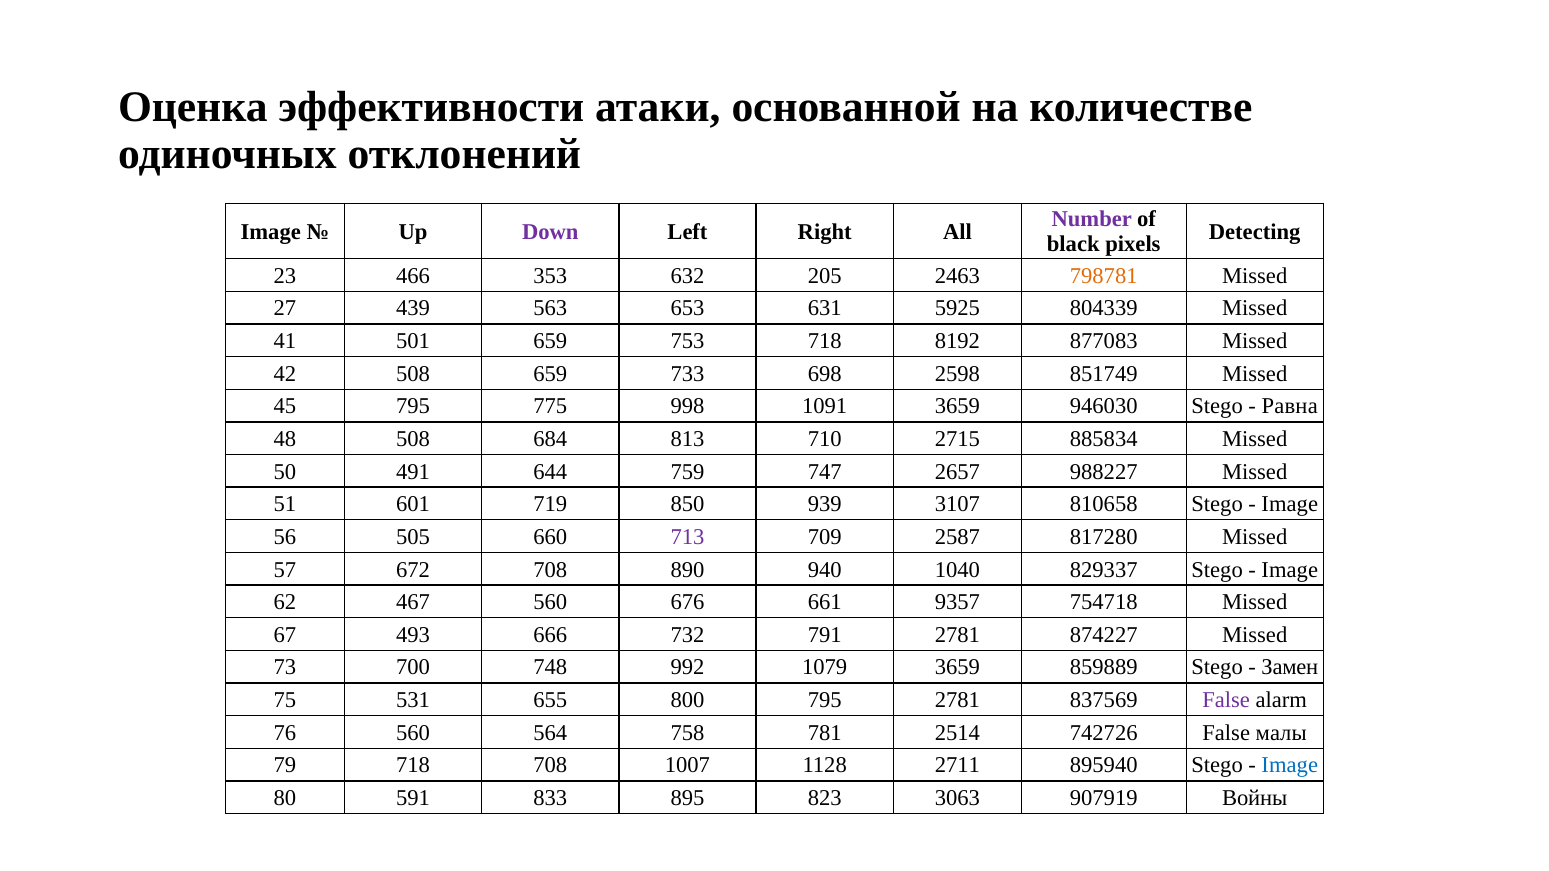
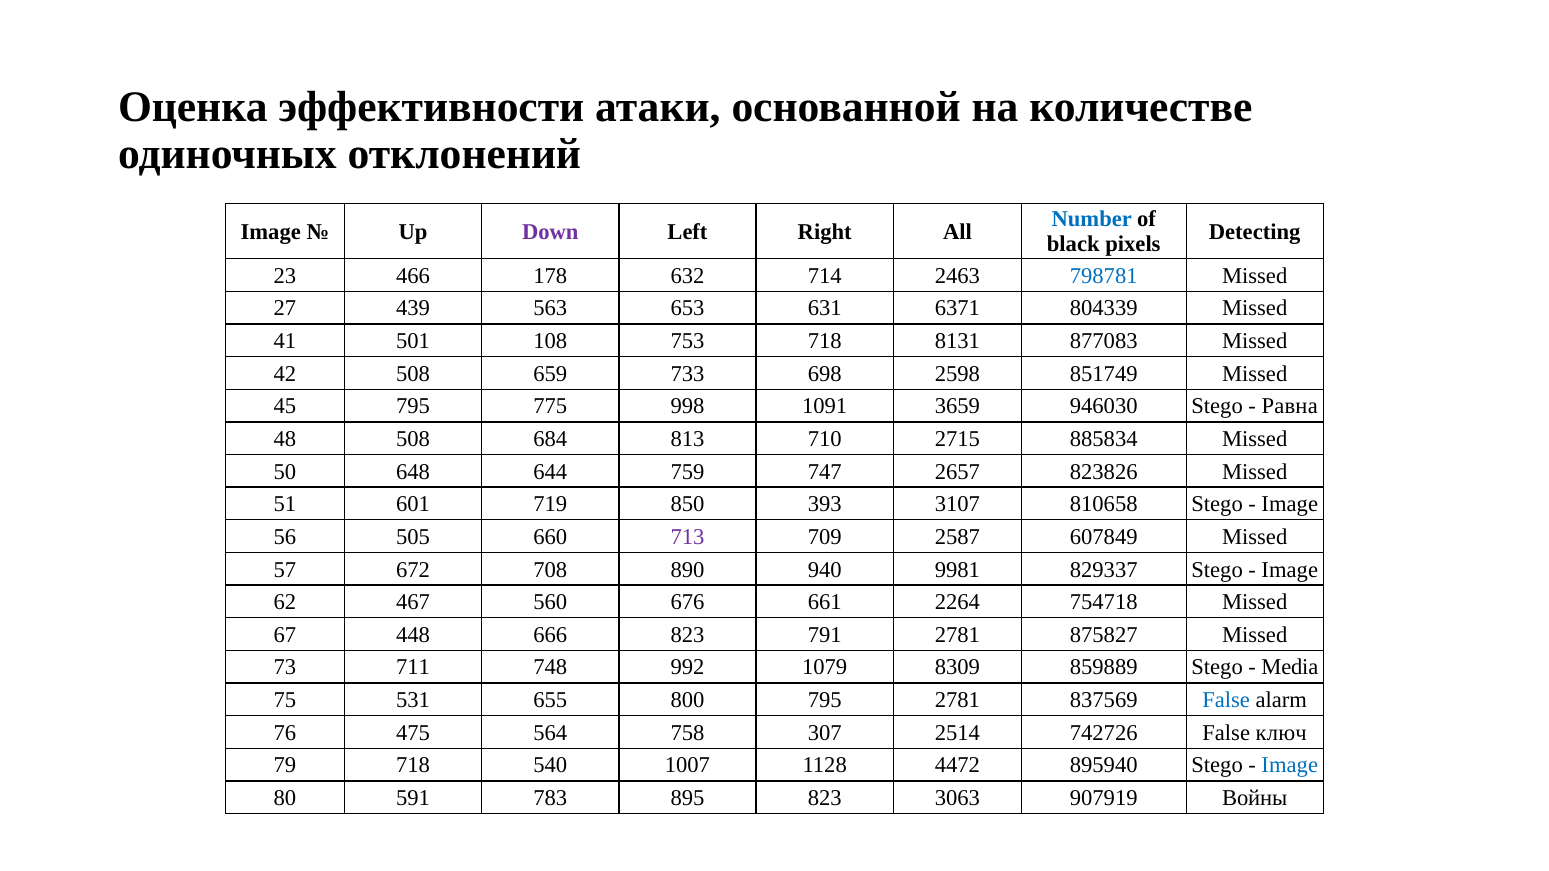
Number colour: purple -> blue (1092, 219)
353: 353 -> 178 (550, 276)
205: 205 -> 714 (825, 276)
798781 colour: orange -> blue (1104, 276)
5925: 5925 -> 6371 (957, 308)
501 659: 659 -> 108 (550, 341)
8192: 8192 -> 8131 (957, 341)
491: 491 -> 648 (413, 472)
988227: 988227 -> 823826 (1104, 472)
939: 939 -> 393 (825, 504)
817280: 817280 -> 607849 (1104, 537)
1040: 1040 -> 9981 (957, 570)
9357: 9357 -> 2264 (957, 602)
493: 493 -> 448 (413, 635)
666 732: 732 -> 823 (688, 635)
874227: 874227 -> 875827 (1104, 635)
700: 700 -> 711 (413, 668)
1079 3659: 3659 -> 8309 (957, 668)
Замен: Замен -> Media (1290, 668)
False colour: purple -> blue (1226, 700)
76 560: 560 -> 475 (413, 733)
781: 781 -> 307 (825, 733)
малы: малы -> ключ (1281, 733)
718 708: 708 -> 540 (550, 766)
2711: 2711 -> 4472 (957, 766)
833: 833 -> 783 (550, 798)
